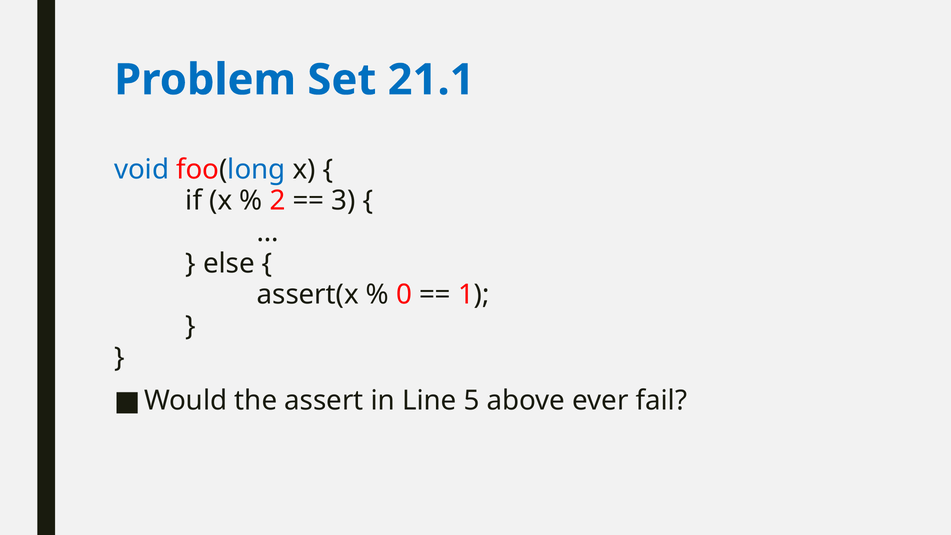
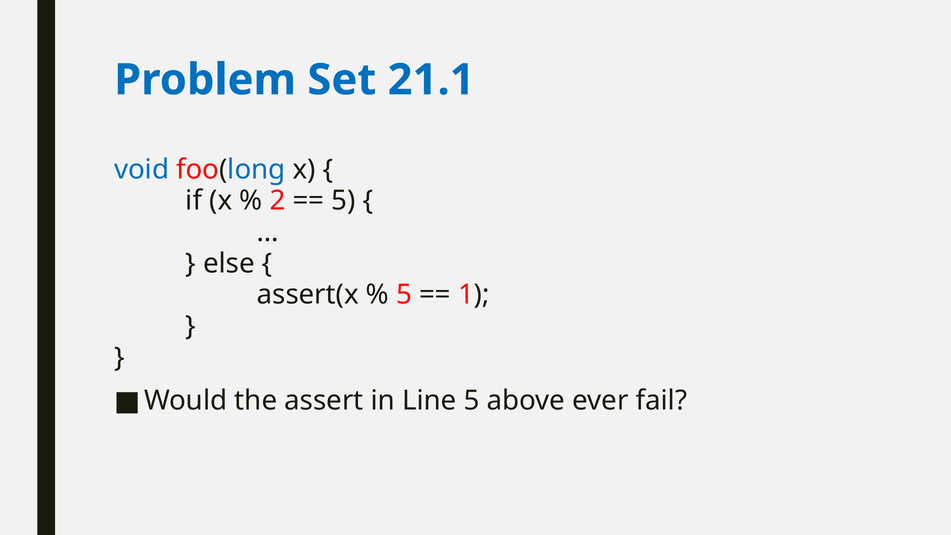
3: 3 -> 5 (343, 201)
0: 0 -> 5 (404, 295)
